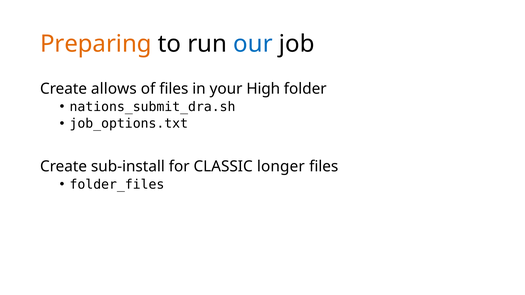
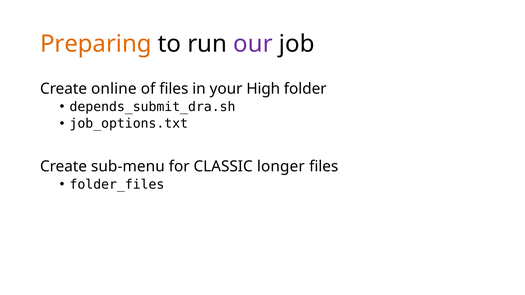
our colour: blue -> purple (253, 44)
allows: allows -> online (114, 89)
nations_submit_dra.sh: nations_submit_dra.sh -> depends_submit_dra.sh (153, 107)
sub-install: sub-install -> sub-menu (128, 167)
